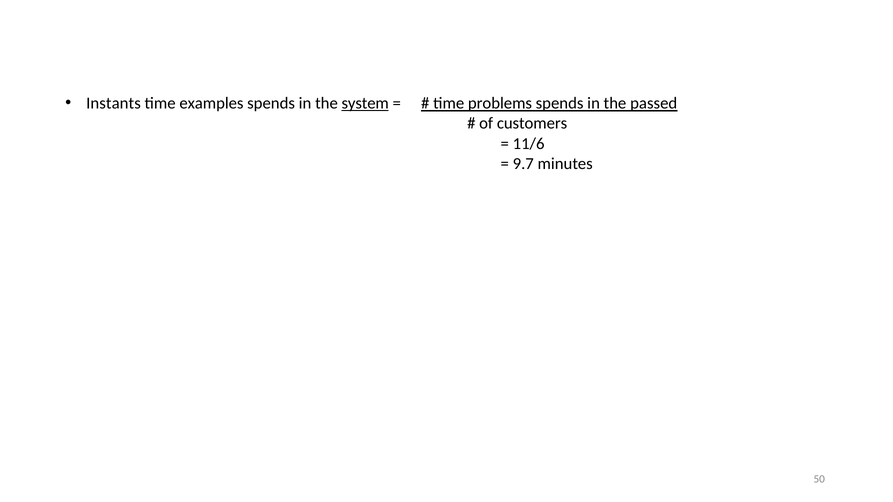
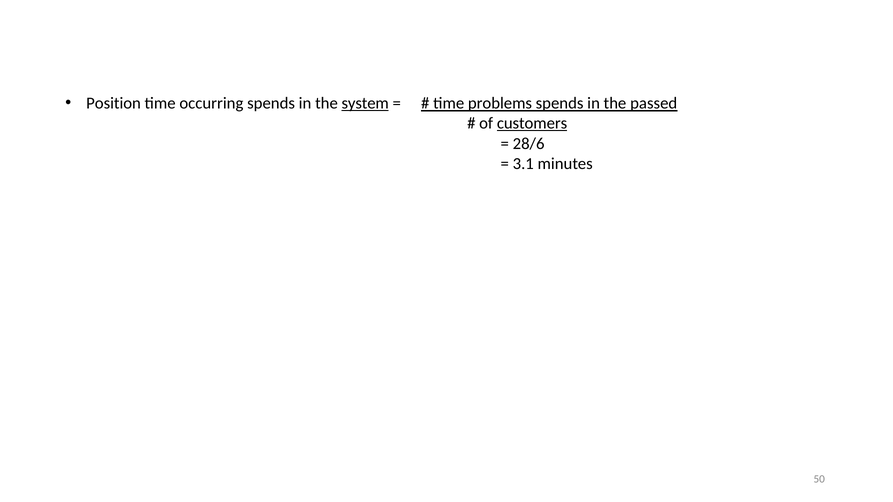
Instants: Instants -> Position (114, 103)
examples: examples -> occurring (211, 103)
customers underline: none -> present (532, 124)
11/6: 11/6 -> 28/6 (529, 144)
9.7: 9.7 -> 3.1 (523, 164)
